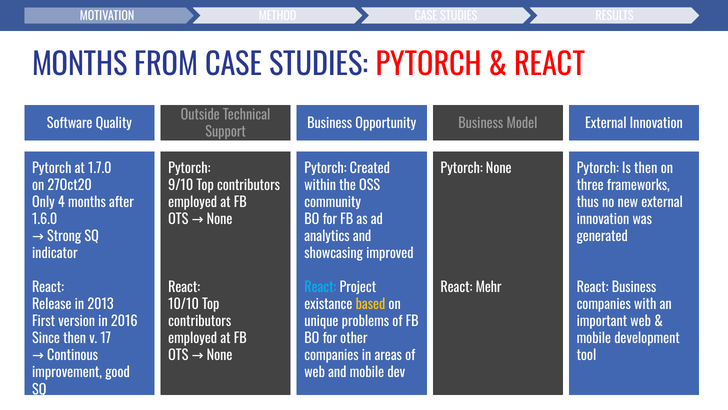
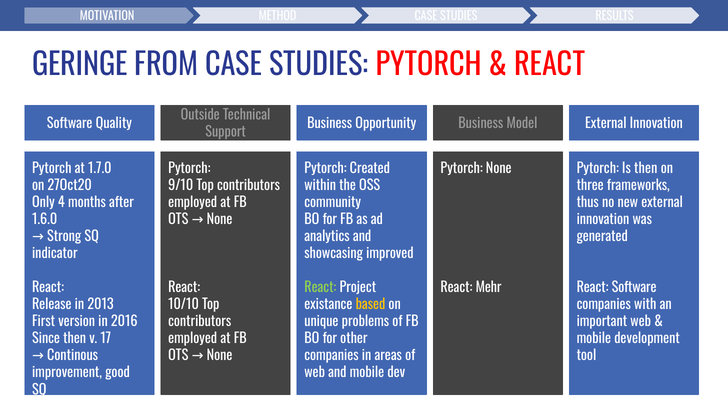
MONTHS: MONTHS -> GERINGE (80, 65)
React colour: light blue -> light green (320, 287)
React Business: Business -> Software (634, 287)
